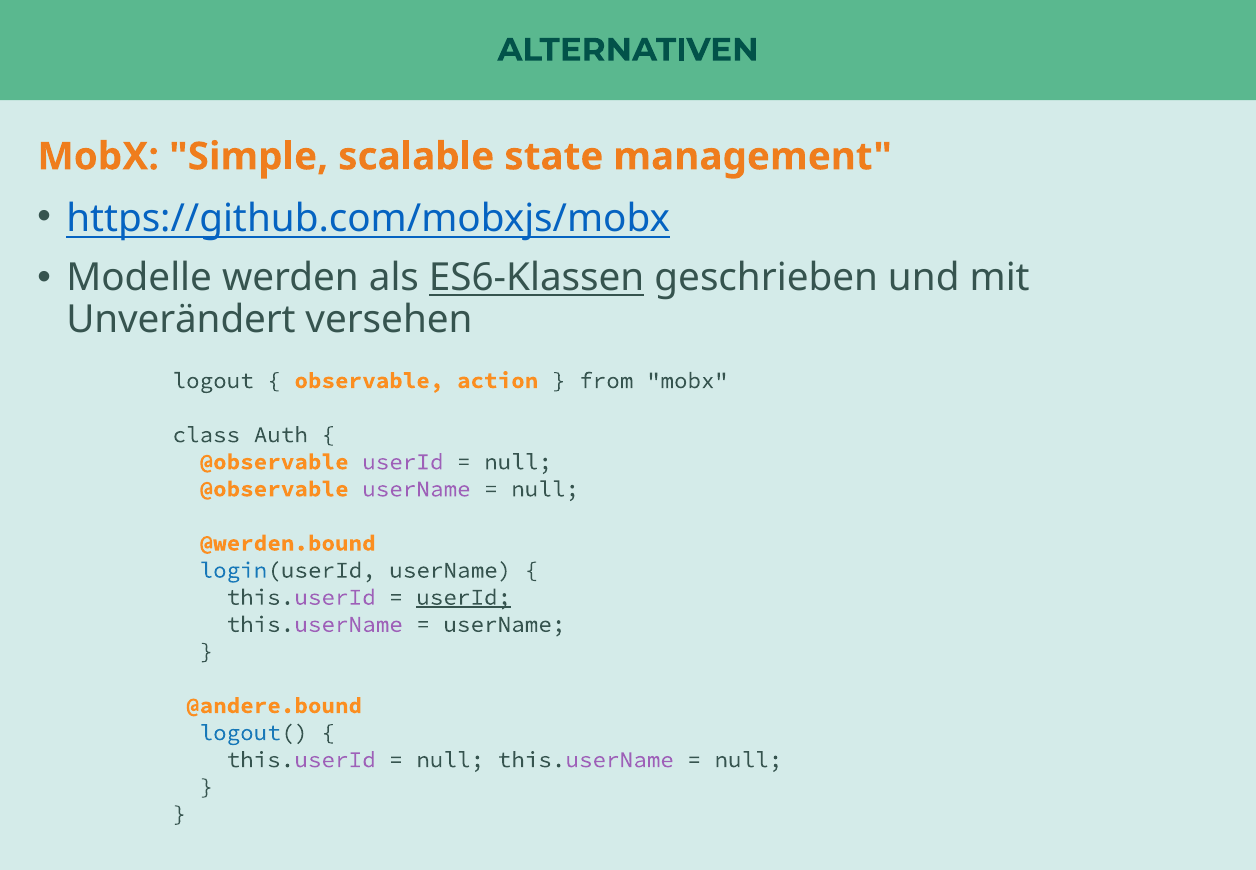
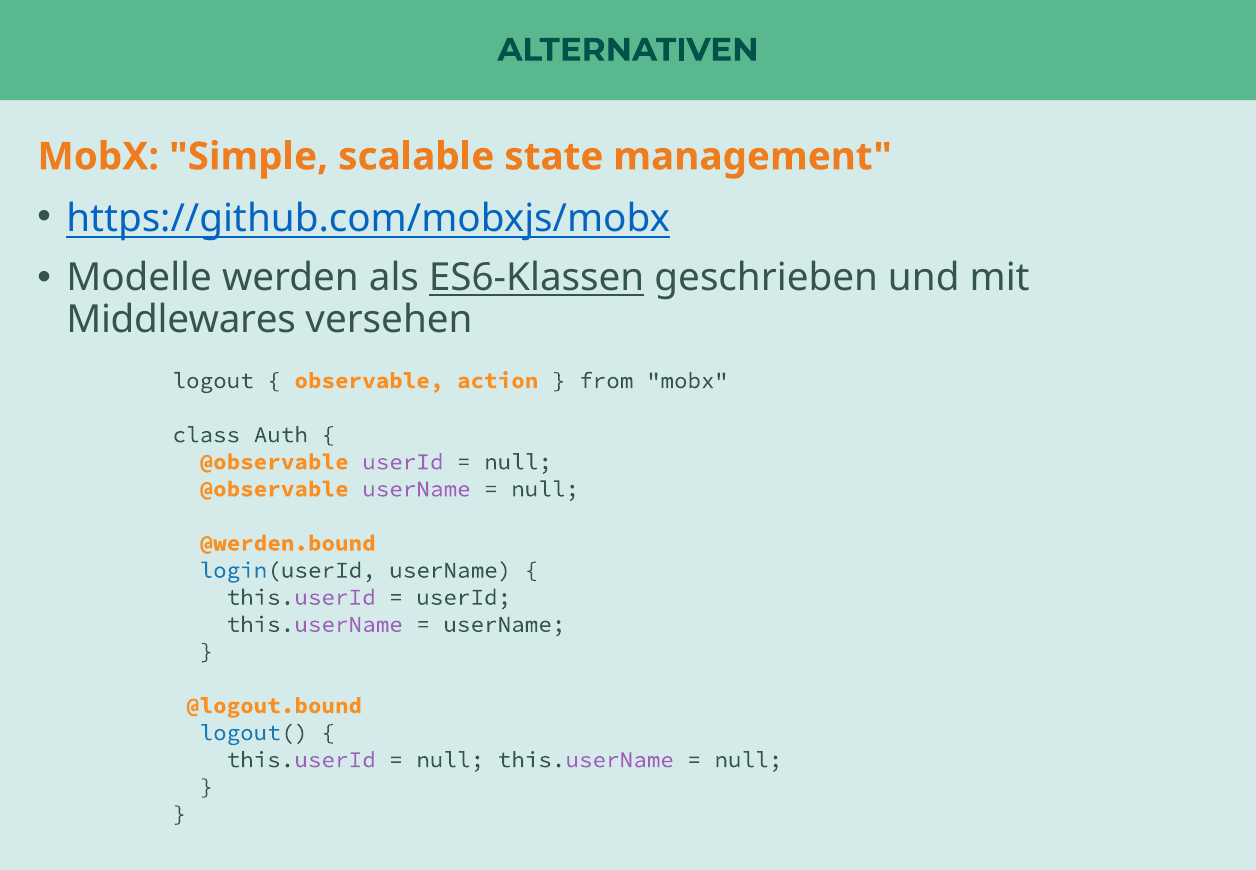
Unverändert: Unverändert -> Middlewares (181, 320)
userId underline: present -> none (464, 597)
@andere.bound: @andere.bound -> @logout.bound (274, 705)
